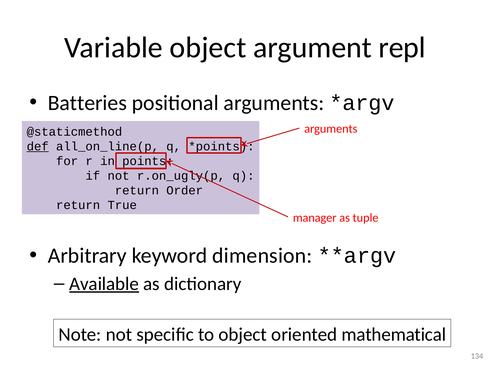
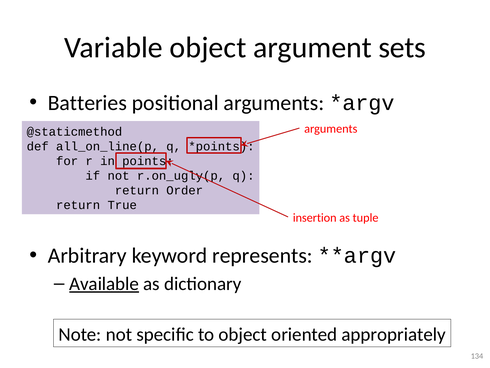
repl: repl -> sets (402, 47)
def underline: present -> none (38, 146)
manager: manager -> insertion (315, 217)
dimension: dimension -> represents (262, 255)
mathematical: mathematical -> appropriately (394, 334)
